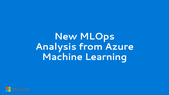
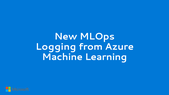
Analysis: Analysis -> Logging (56, 47)
